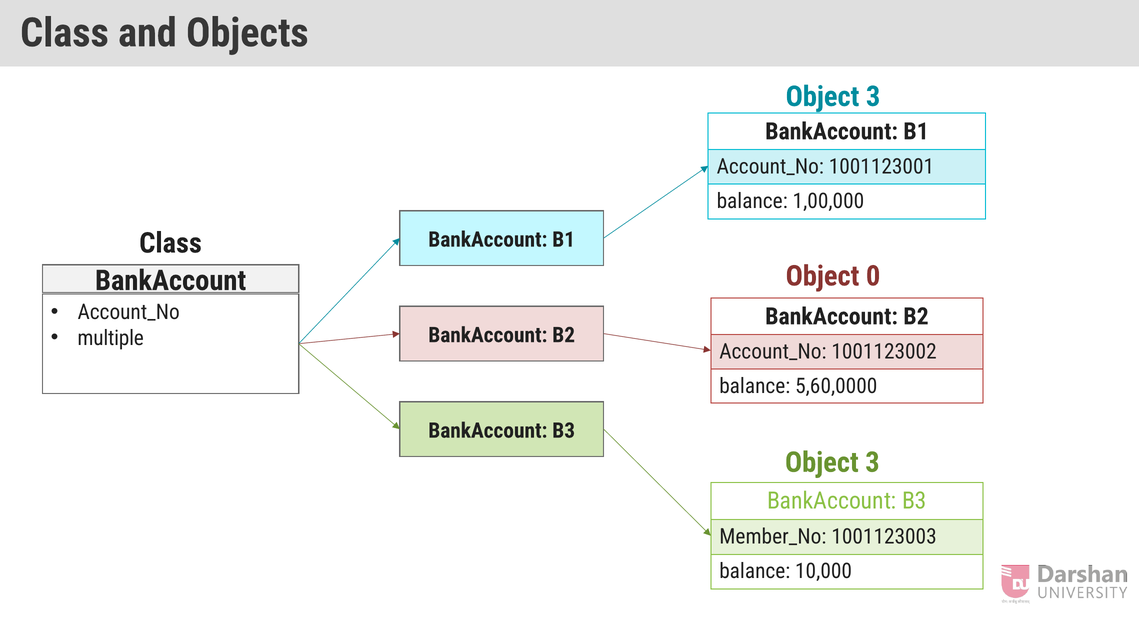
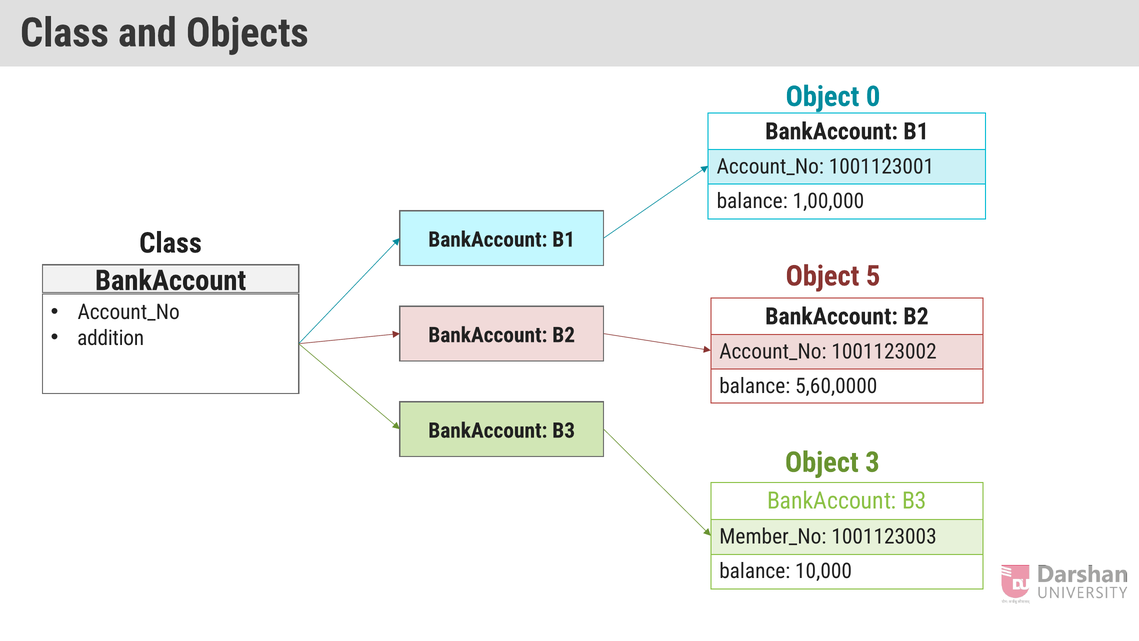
3: 3 -> 0 (873, 97)
0: 0 -> 5 (873, 276)
multiple: multiple -> addition (111, 338)
